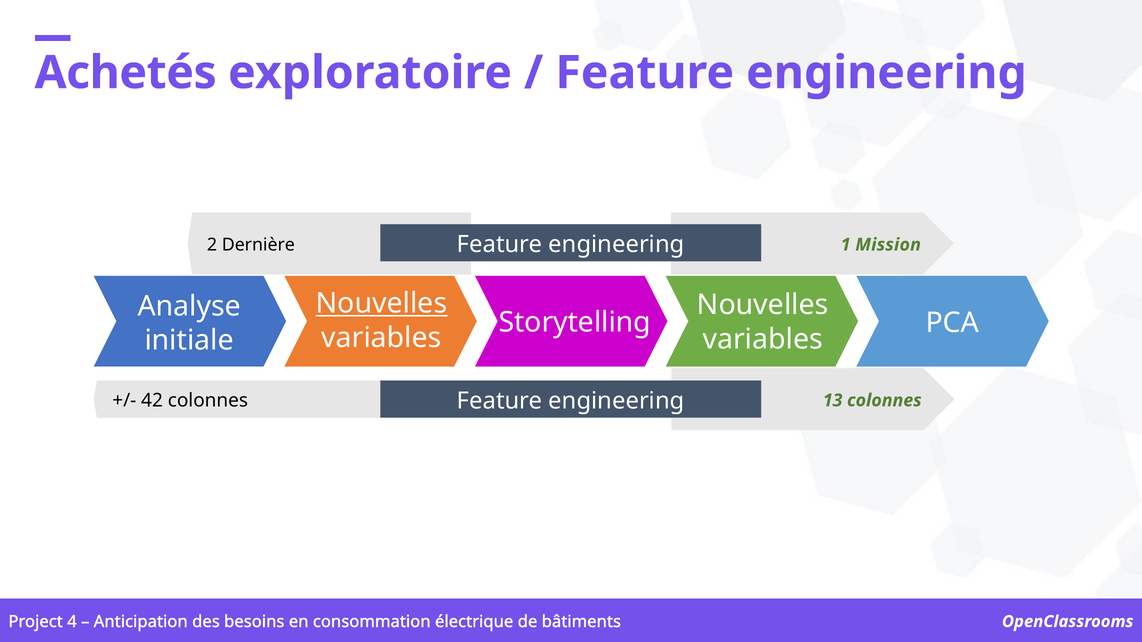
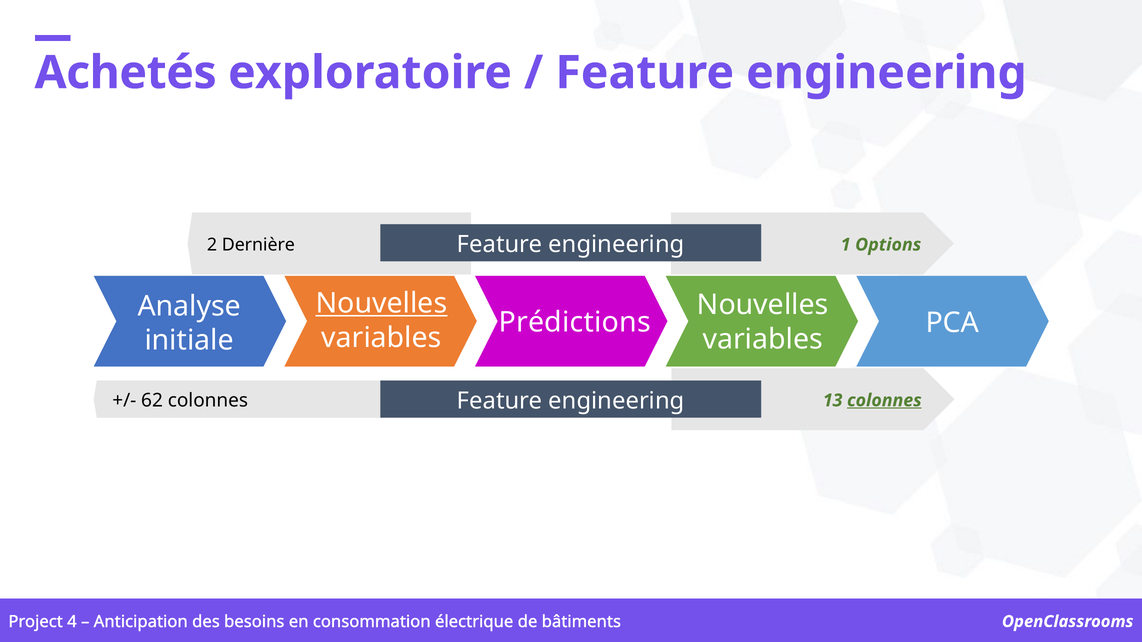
Mission: Mission -> Options (888, 245)
Storytelling: Storytelling -> Prédictions (575, 323)
42: 42 -> 62 (152, 401)
colonnes underline: none -> present (884, 401)
